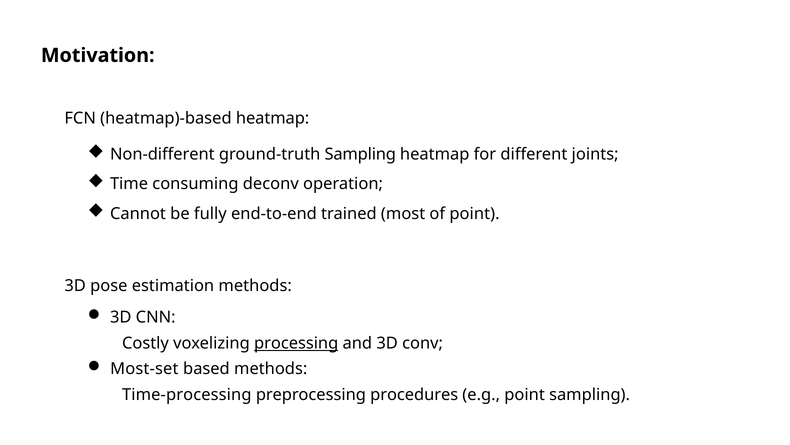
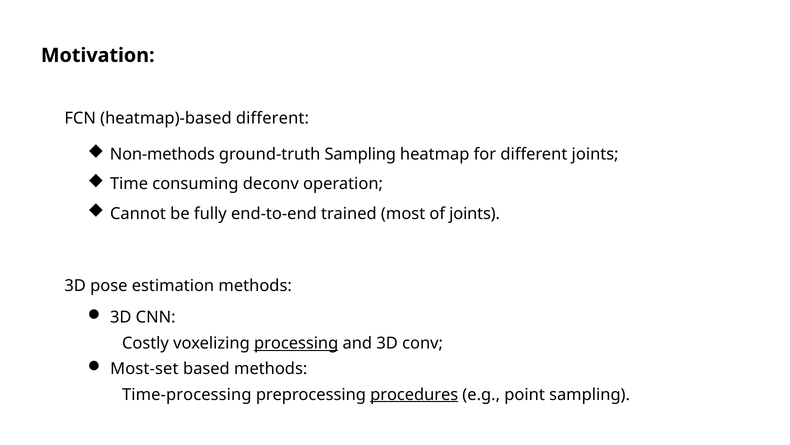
heatmap)-based heatmap: heatmap -> different (272, 118)
Non-different: Non-different -> Non-methods (162, 154)
of point: point -> joints (475, 213)
procedures underline: none -> present (414, 394)
